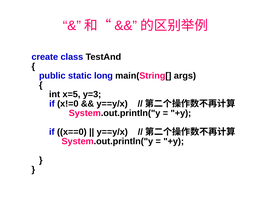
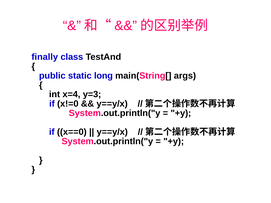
create: create -> finally (45, 57)
x=5: x=5 -> x=4 (71, 95)
